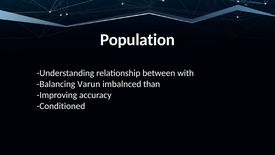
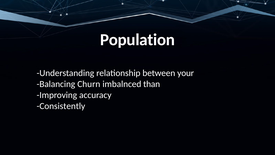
with: with -> your (186, 73)
Varun: Varun -> Churn (89, 84)
Conditioned: Conditioned -> Consistently (61, 106)
